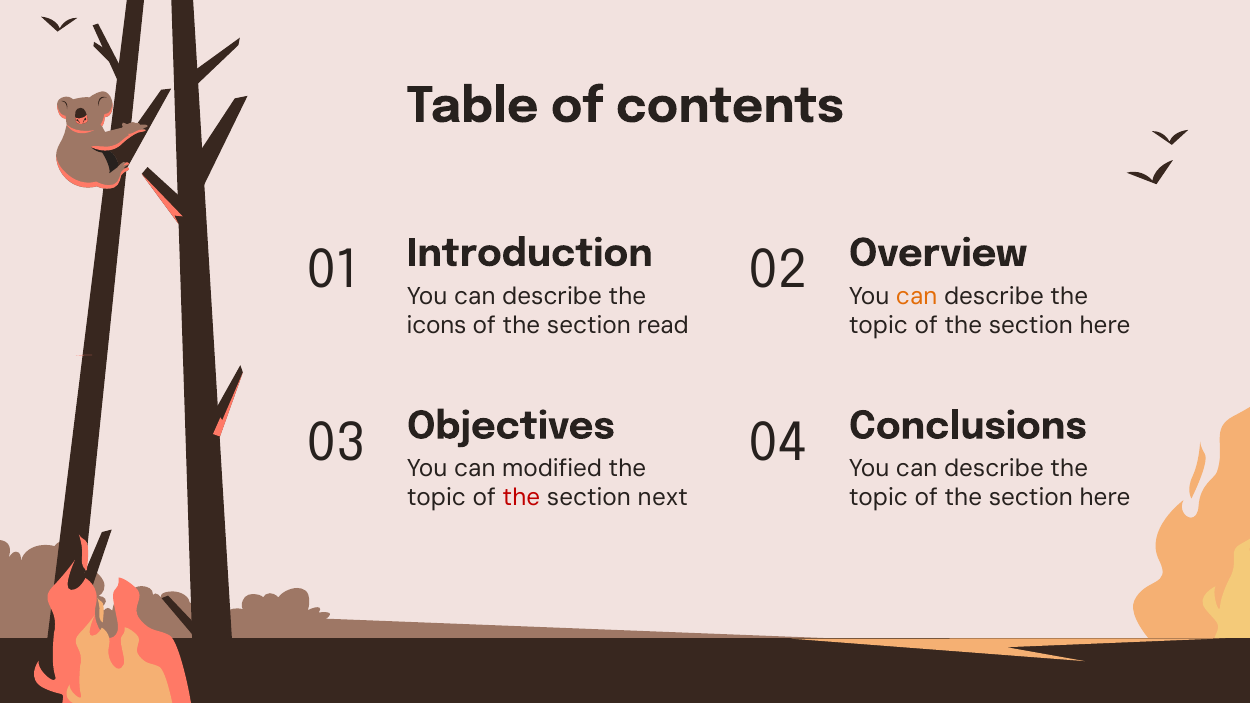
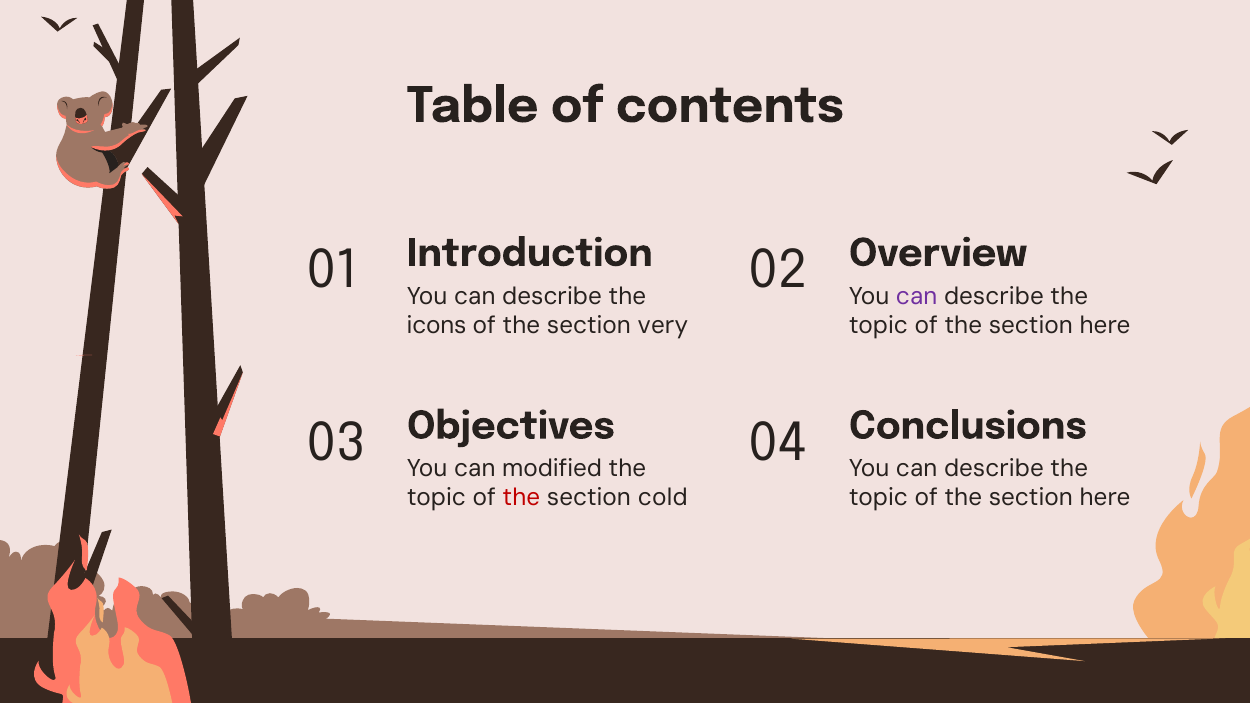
can colour: orange -> purple (917, 296)
read: read -> very (663, 325)
next: next -> cold (663, 498)
